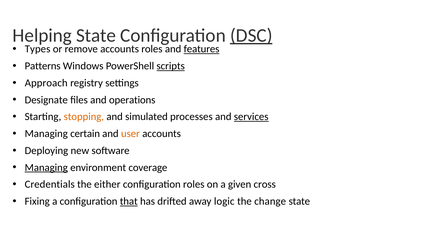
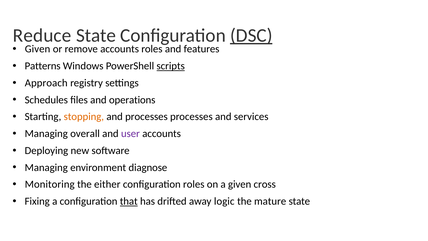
Helping: Helping -> Reduce (42, 35)
Types: Types -> Given (38, 49)
features underline: present -> none (202, 49)
Designate: Designate -> Schedules (46, 100)
and simulated: simulated -> processes (146, 117)
services underline: present -> none (251, 117)
certain: certain -> overall (85, 134)
user colour: orange -> purple (130, 134)
Managing underline: present -> none (46, 167)
coverage: coverage -> diagnose (148, 167)
Credentials: Credentials -> Monitoring (50, 184)
change: change -> mature (270, 201)
